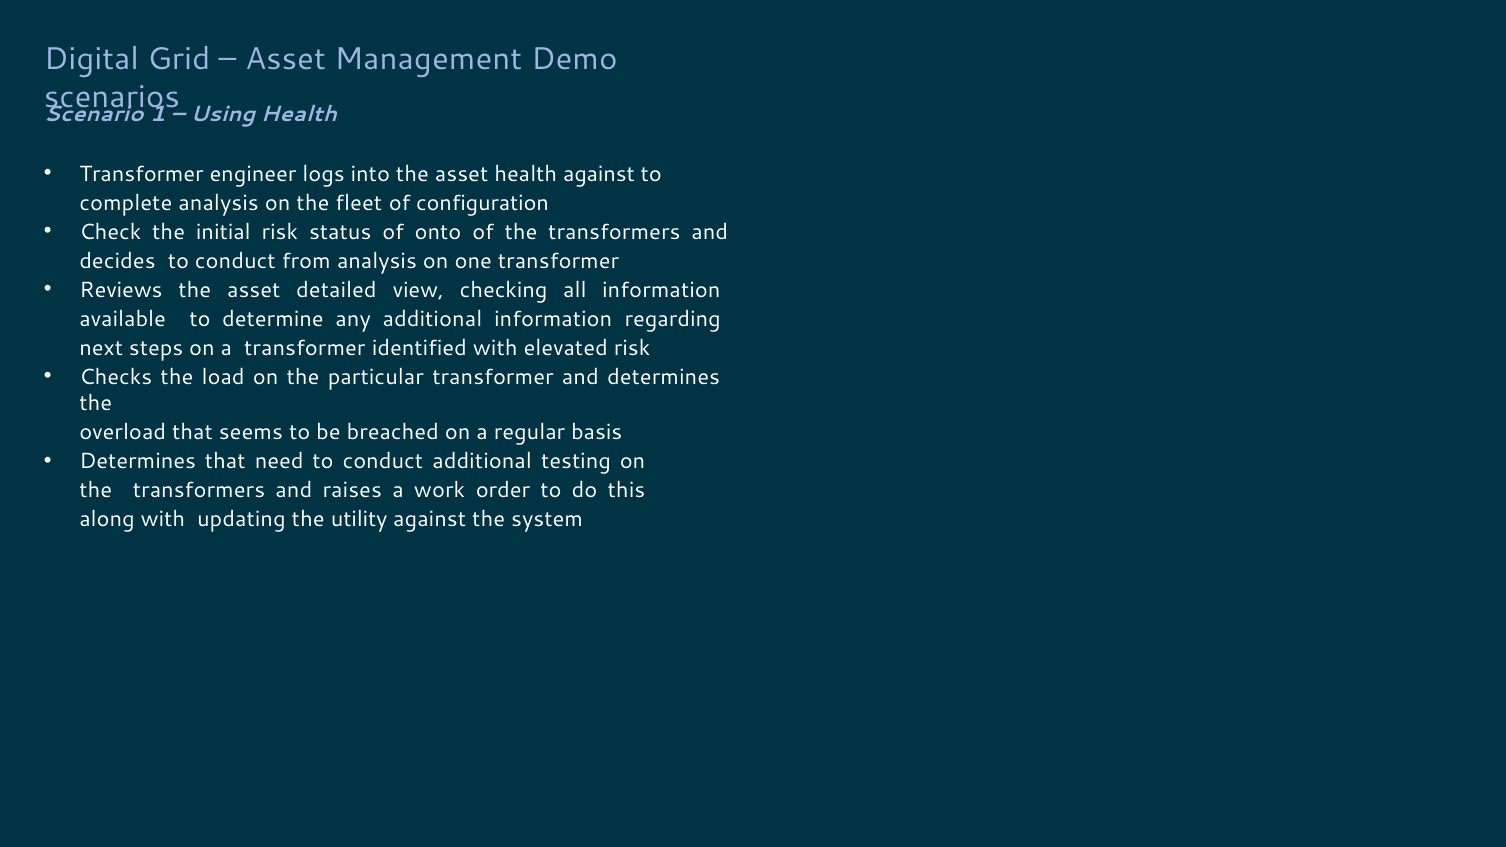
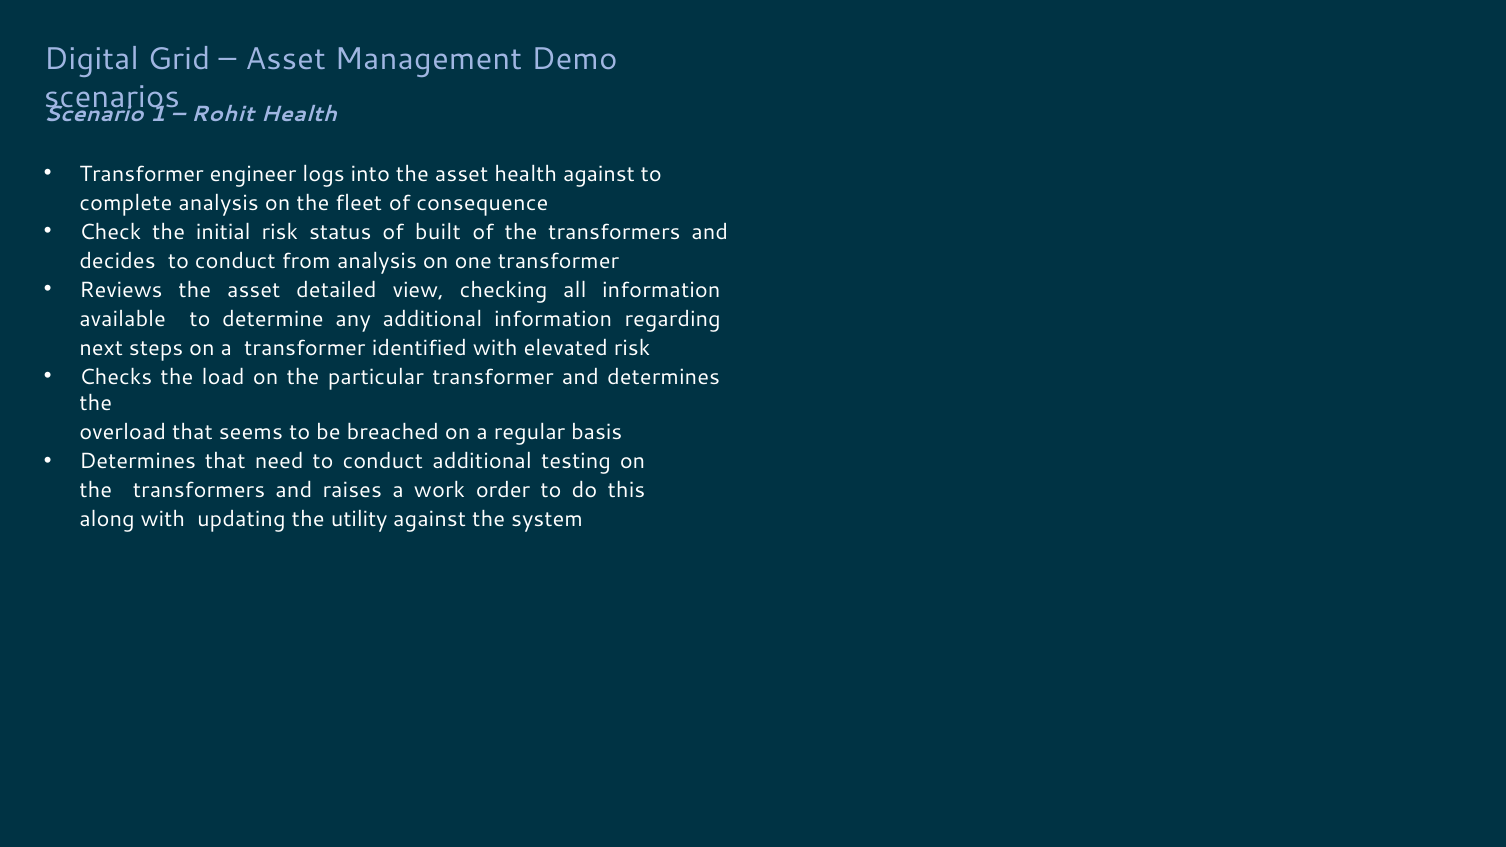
Using: Using -> Rohit (223, 115)
configuration: configuration -> consequence (482, 203)
onto: onto -> built (438, 232)
